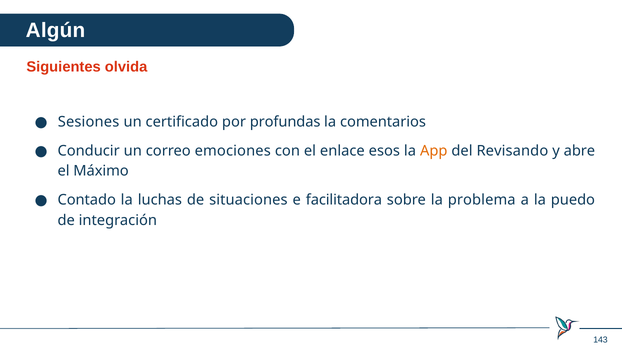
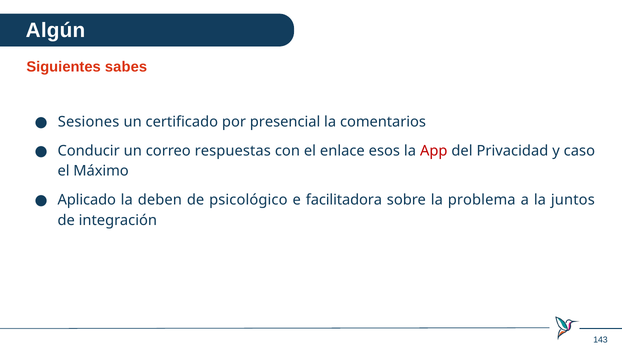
olvida: olvida -> sabes (126, 67)
profundas: profundas -> presencial (285, 122)
emociones: emociones -> respuestas (233, 151)
App colour: orange -> red (434, 151)
Revisando: Revisando -> Privacidad (512, 151)
abre: abre -> caso (579, 151)
Contado: Contado -> Aplicado (87, 200)
luchas: luchas -> deben (160, 200)
situaciones: situaciones -> psicológico (248, 200)
puedo: puedo -> juntos (573, 200)
